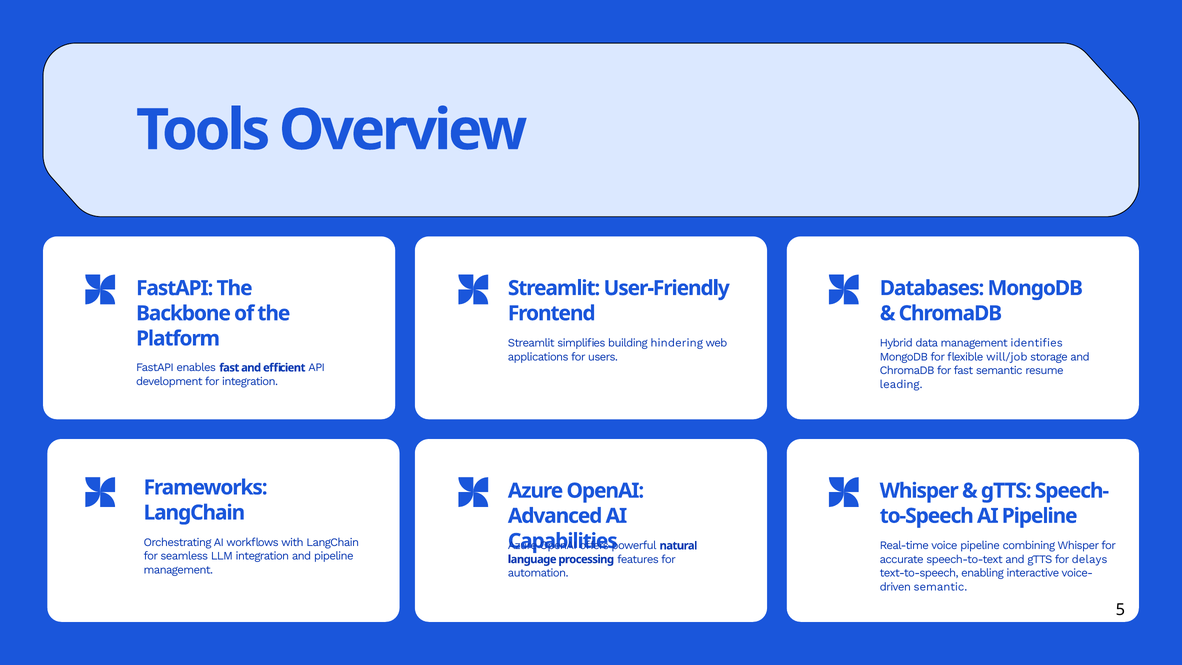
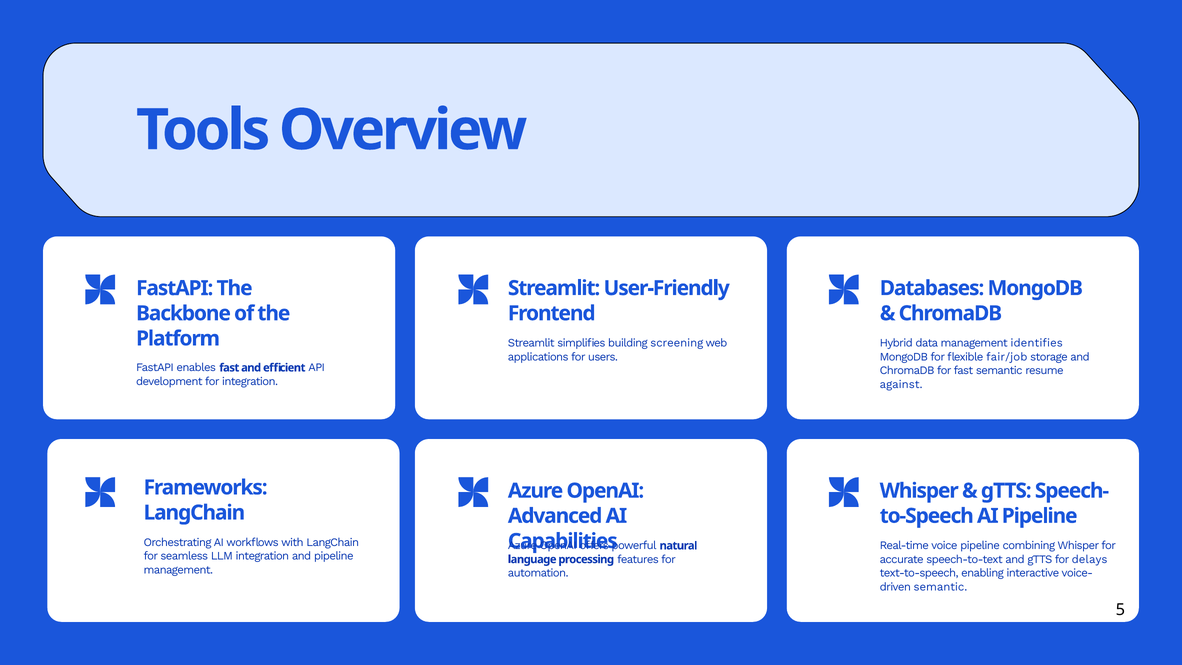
hindering: hindering -> screening (677, 343)
will/job: will/job -> fair/job (1007, 357)
leading: leading -> against (901, 384)
